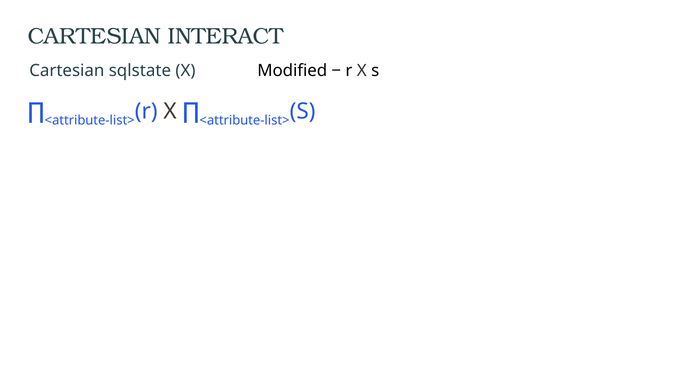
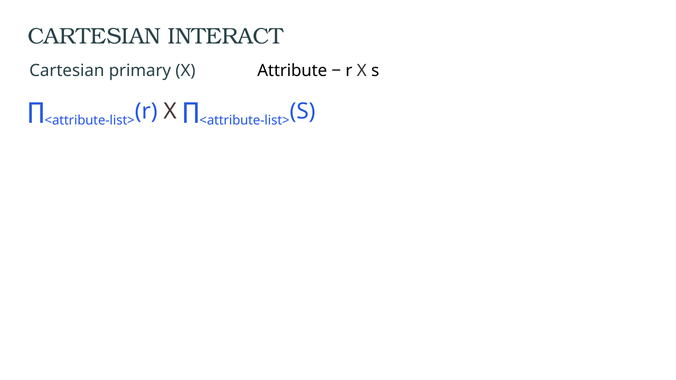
sqlstate: sqlstate -> primary (140, 71)
Modified: Modified -> Attribute (292, 71)
